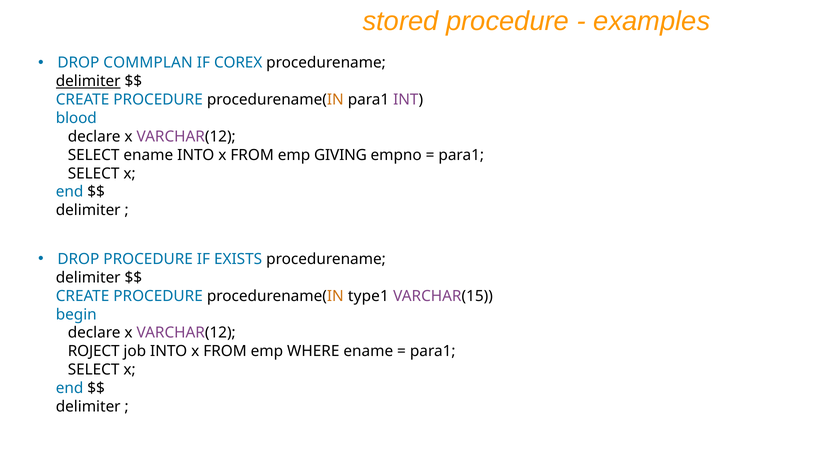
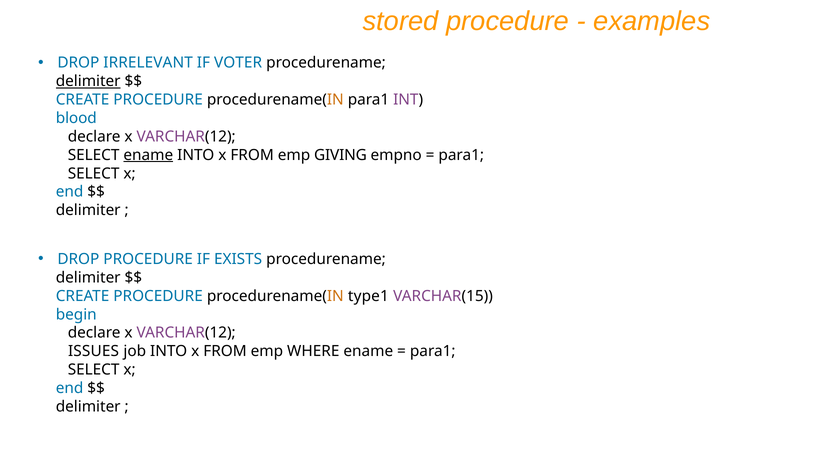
COMMPLAN: COMMPLAN -> IRRELEVANT (148, 63)
COREX: COREX -> VOTER (238, 63)
ename underline: none -> present (148, 155)
ROJECT: ROJECT -> ISSUES (94, 351)
